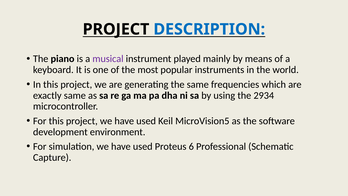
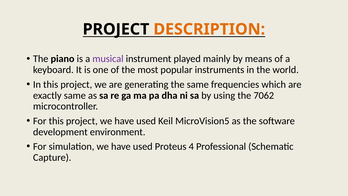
DESCRIPTION colour: blue -> orange (209, 29)
2934: 2934 -> 7062 (264, 95)
6: 6 -> 4 (191, 146)
